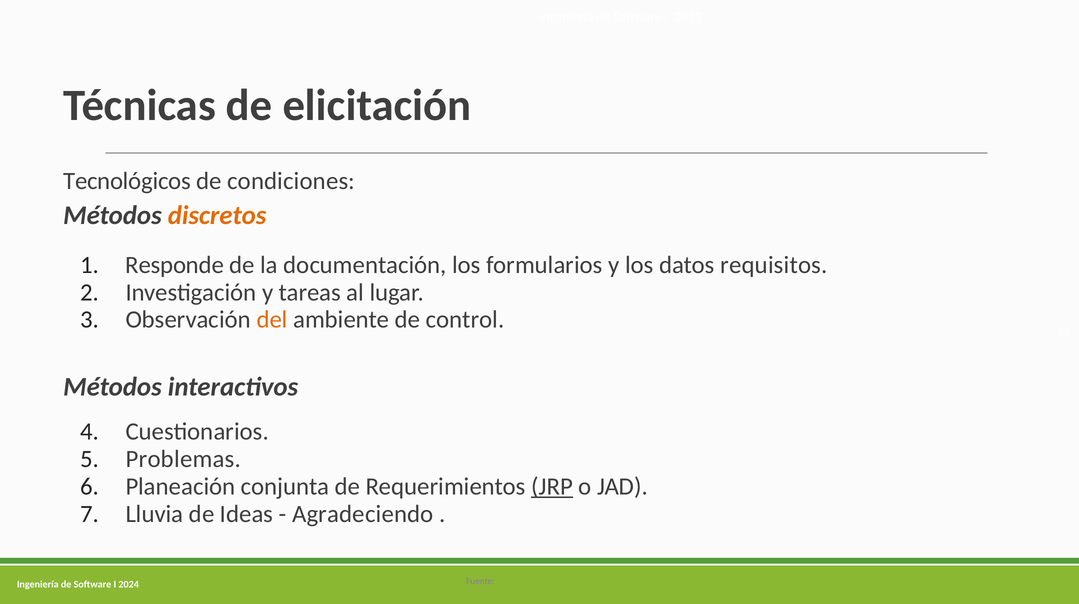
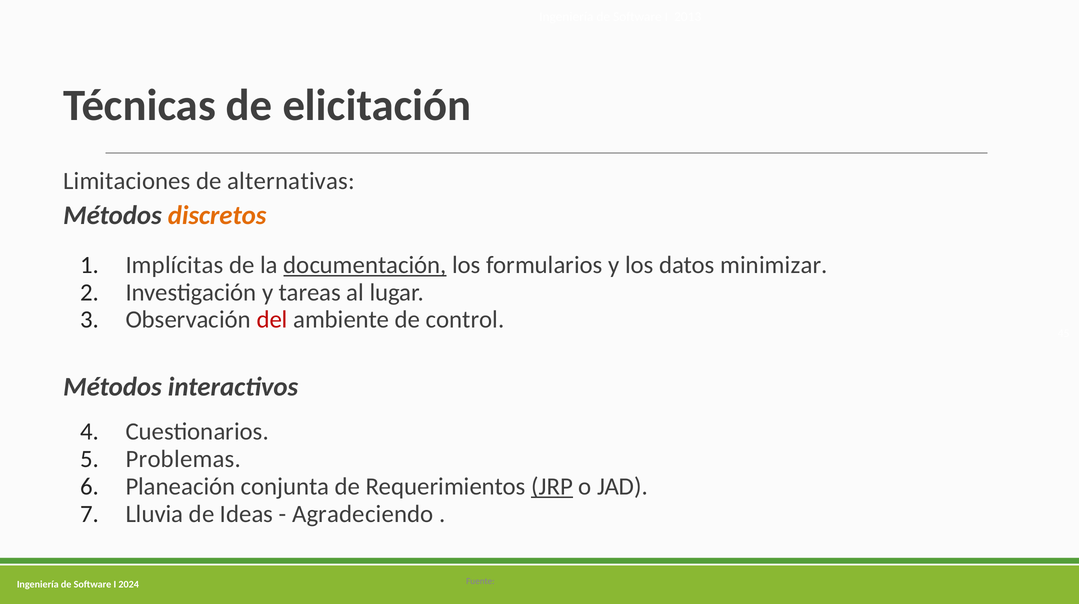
Tecnológicos: Tecnológicos -> Limitaciones (127, 181)
condiciones: condiciones -> alternativas (291, 181)
Responde: Responde -> Implícitas (174, 265)
documentación underline: none -> present (365, 265)
requisitos: requisitos -> minimizar (774, 265)
del colour: orange -> red (272, 320)
